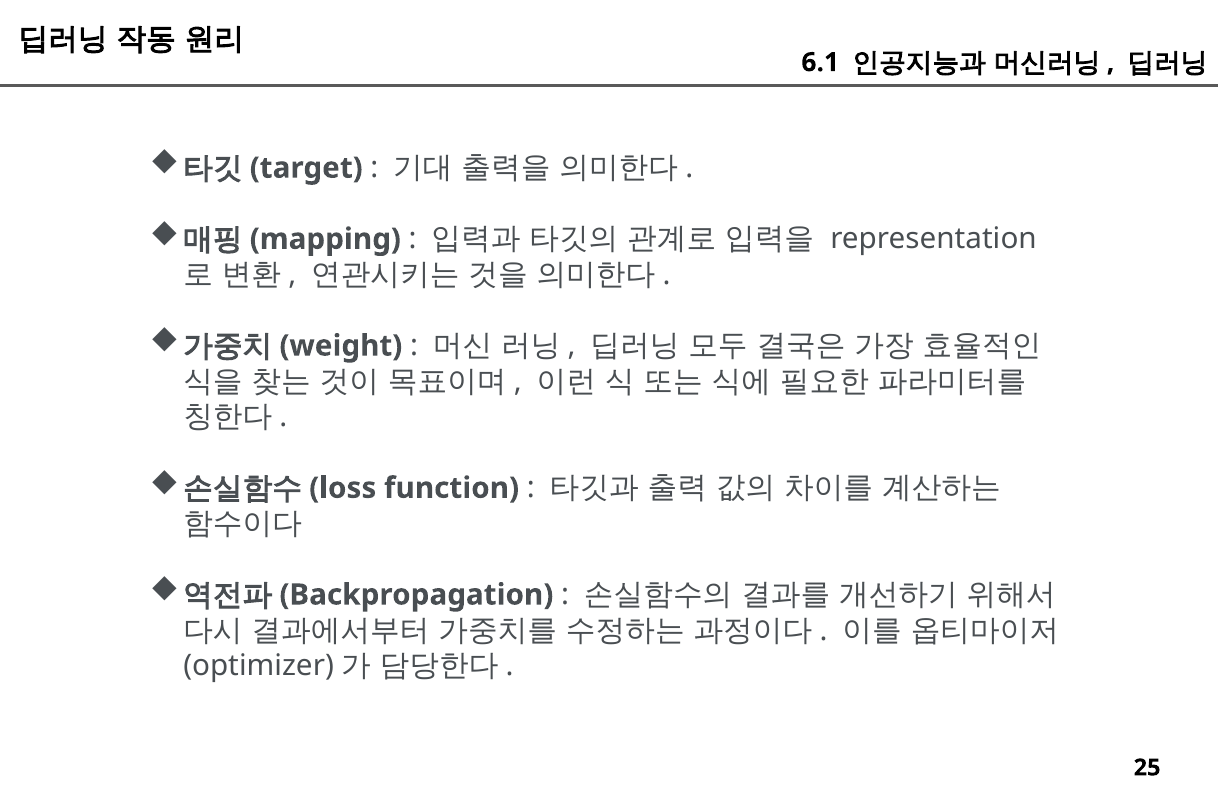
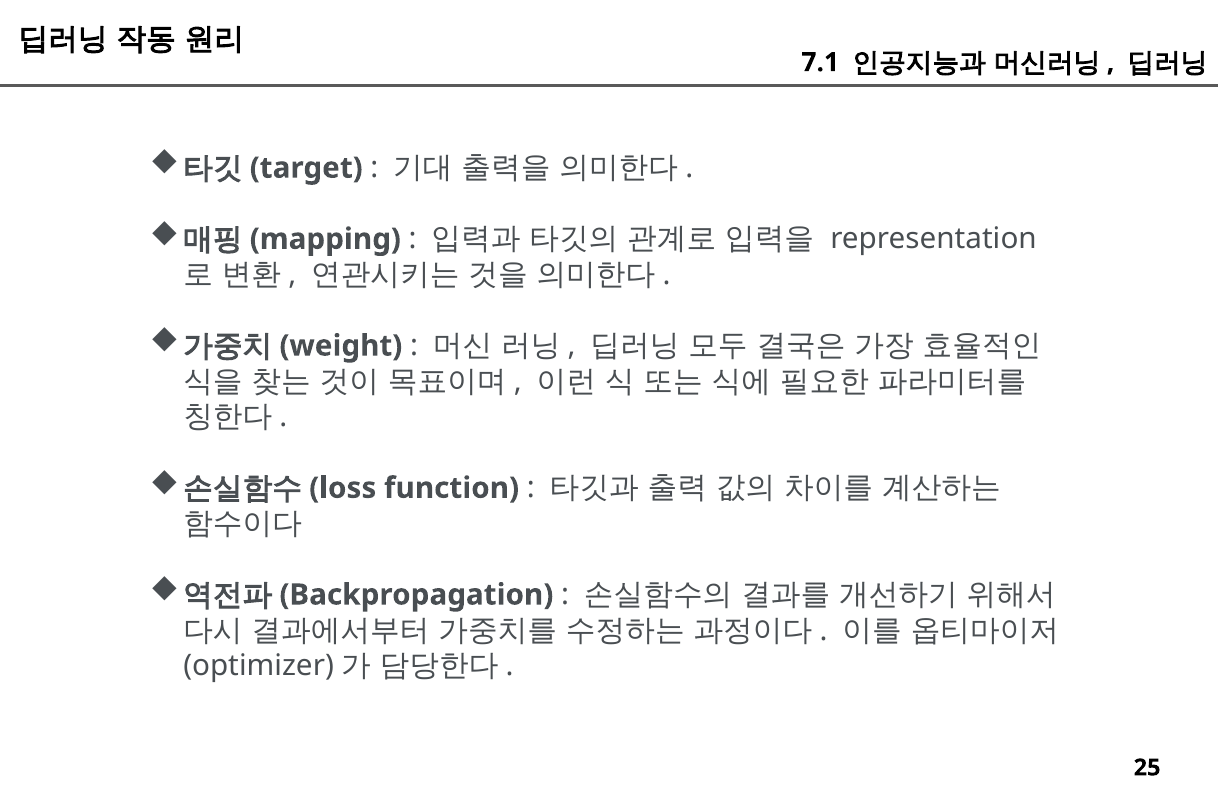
6.1: 6.1 -> 7.1 (820, 62)
